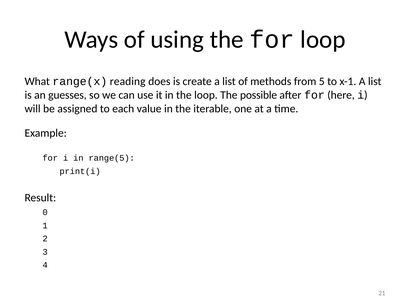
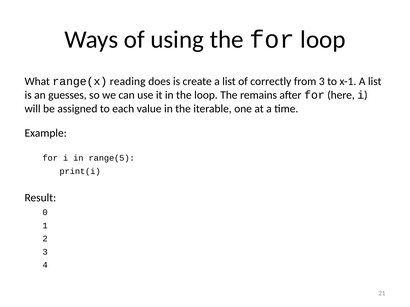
methods: methods -> correctly (271, 81)
from 5: 5 -> 3 (322, 81)
possible: possible -> remains (259, 95)
